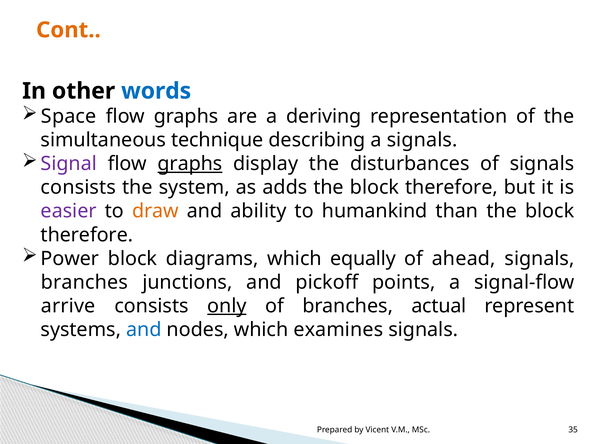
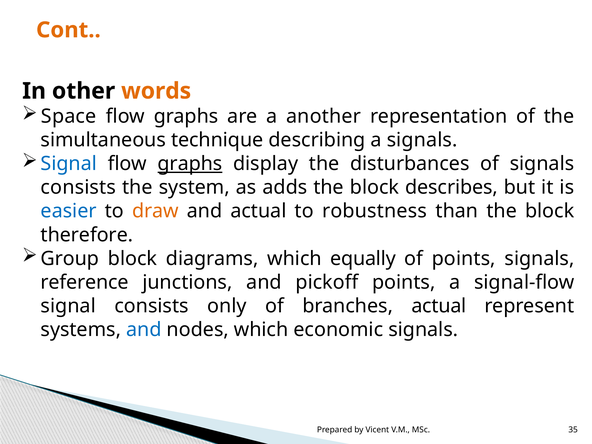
words colour: blue -> orange (156, 91)
deriving: deriving -> another (324, 116)
Signal colour: purple -> blue (69, 164)
therefore: therefore -> describes (452, 187)
easier colour: purple -> blue (69, 211)
and ability: ability -> actual (258, 211)
humankind: humankind -> robustness (375, 211)
Power: Power -> Group (70, 259)
of ahead: ahead -> points (464, 259)
branches: branches -> reference (85, 282)
arrive: arrive -> signal (68, 306)
only underline: present -> none (227, 306)
examines: examines -> economic (338, 330)
